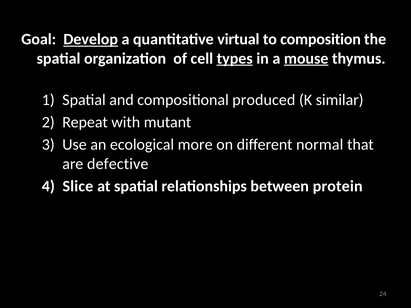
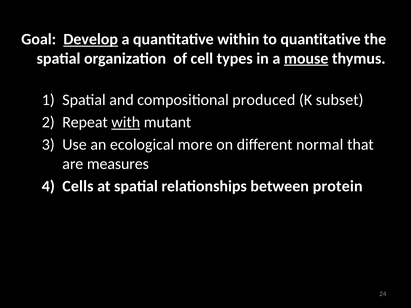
virtual: virtual -> within (238, 39)
to composition: composition -> quantitative (321, 39)
types underline: present -> none (235, 58)
similar: similar -> subset (340, 100)
with underline: none -> present (126, 122)
defective: defective -> measures (118, 164)
Slice: Slice -> Cells (78, 186)
